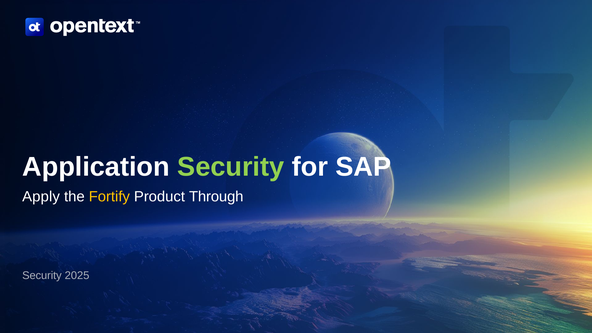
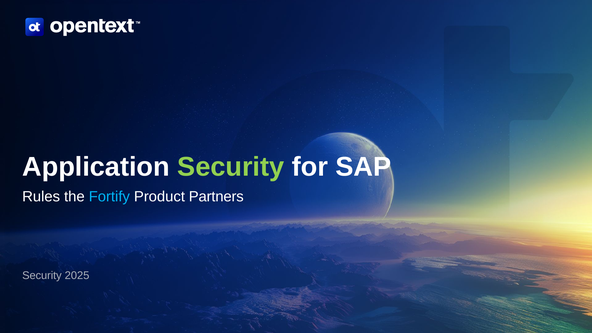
Apply: Apply -> Rules (41, 197)
Fortify colour: yellow -> light blue (109, 197)
Through: Through -> Partners (216, 197)
